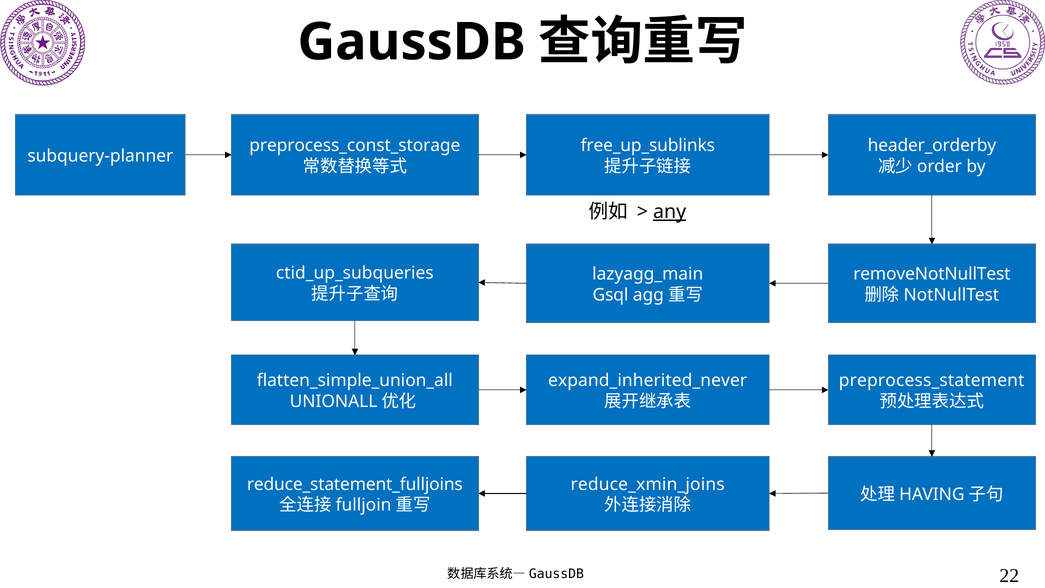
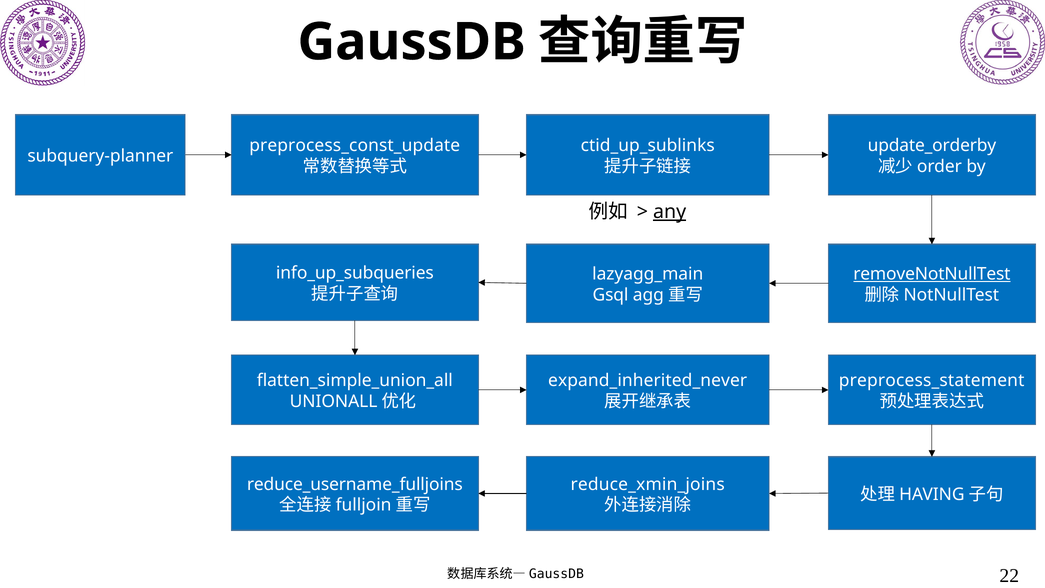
preprocess_const_storage: preprocess_const_storage -> preprocess_const_update (355, 146)
free_up_sublinks: free_up_sublinks -> ctid_up_sublinks (648, 146)
header_orderby: header_orderby -> update_orderby (932, 146)
ctid_up_subqueries: ctid_up_subqueries -> info_up_subqueries (355, 273)
removeNotNullTest underline: none -> present (932, 274)
reduce_statement_fulljoins: reduce_statement_fulljoins -> reduce_username_fulljoins (355, 484)
